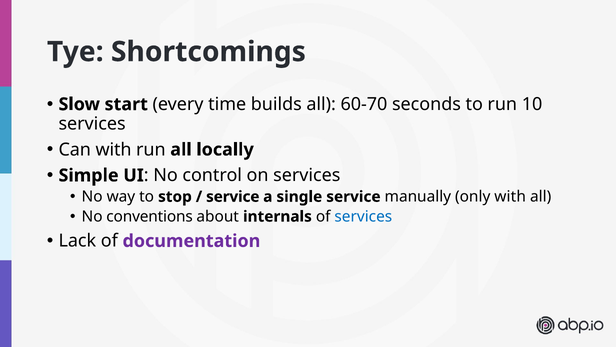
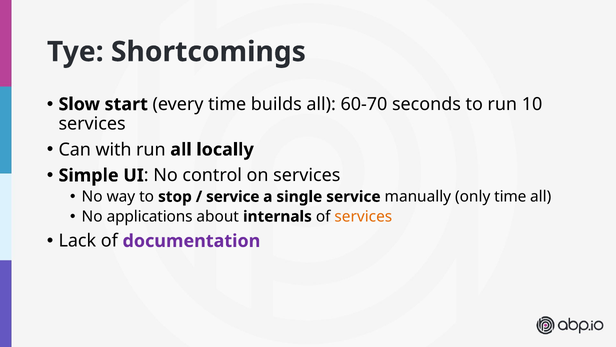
only with: with -> time (510, 196)
conventions: conventions -> applications (150, 216)
services colour: blue -> orange (363, 216)
